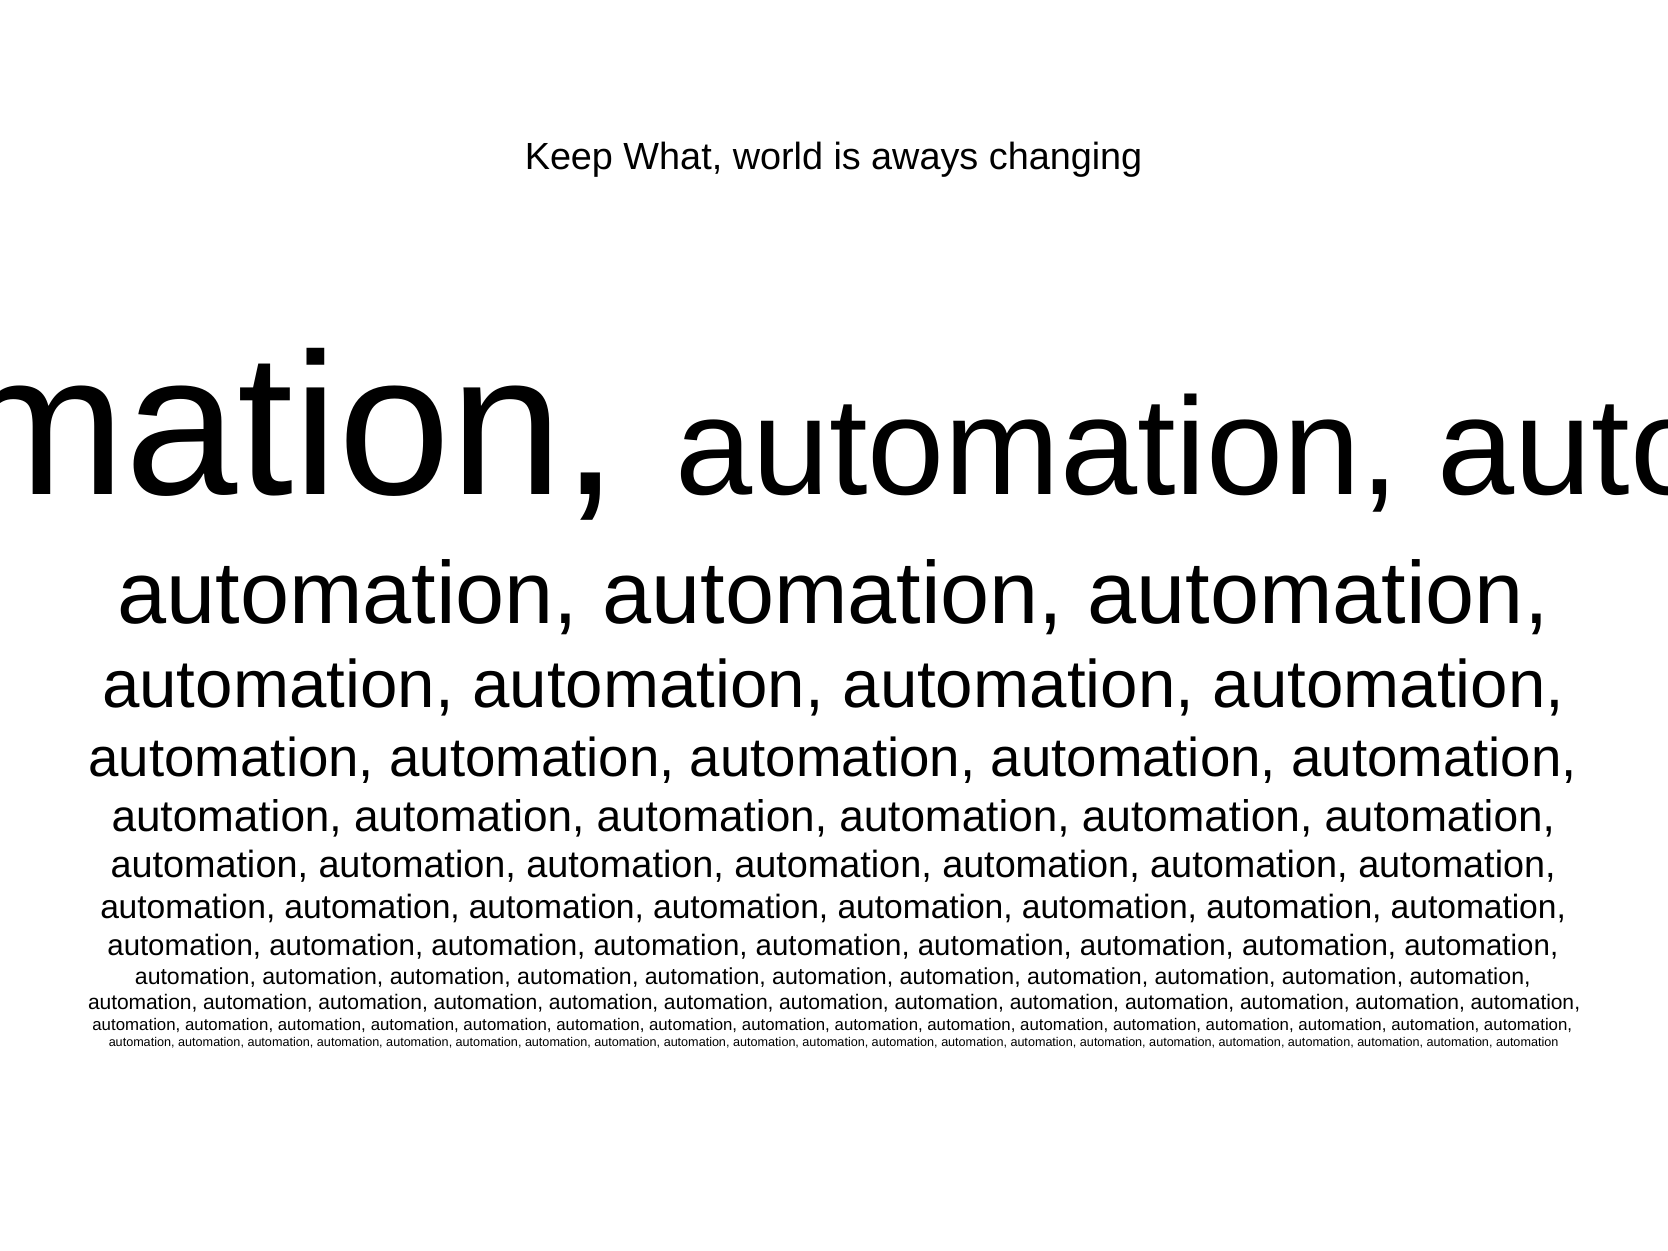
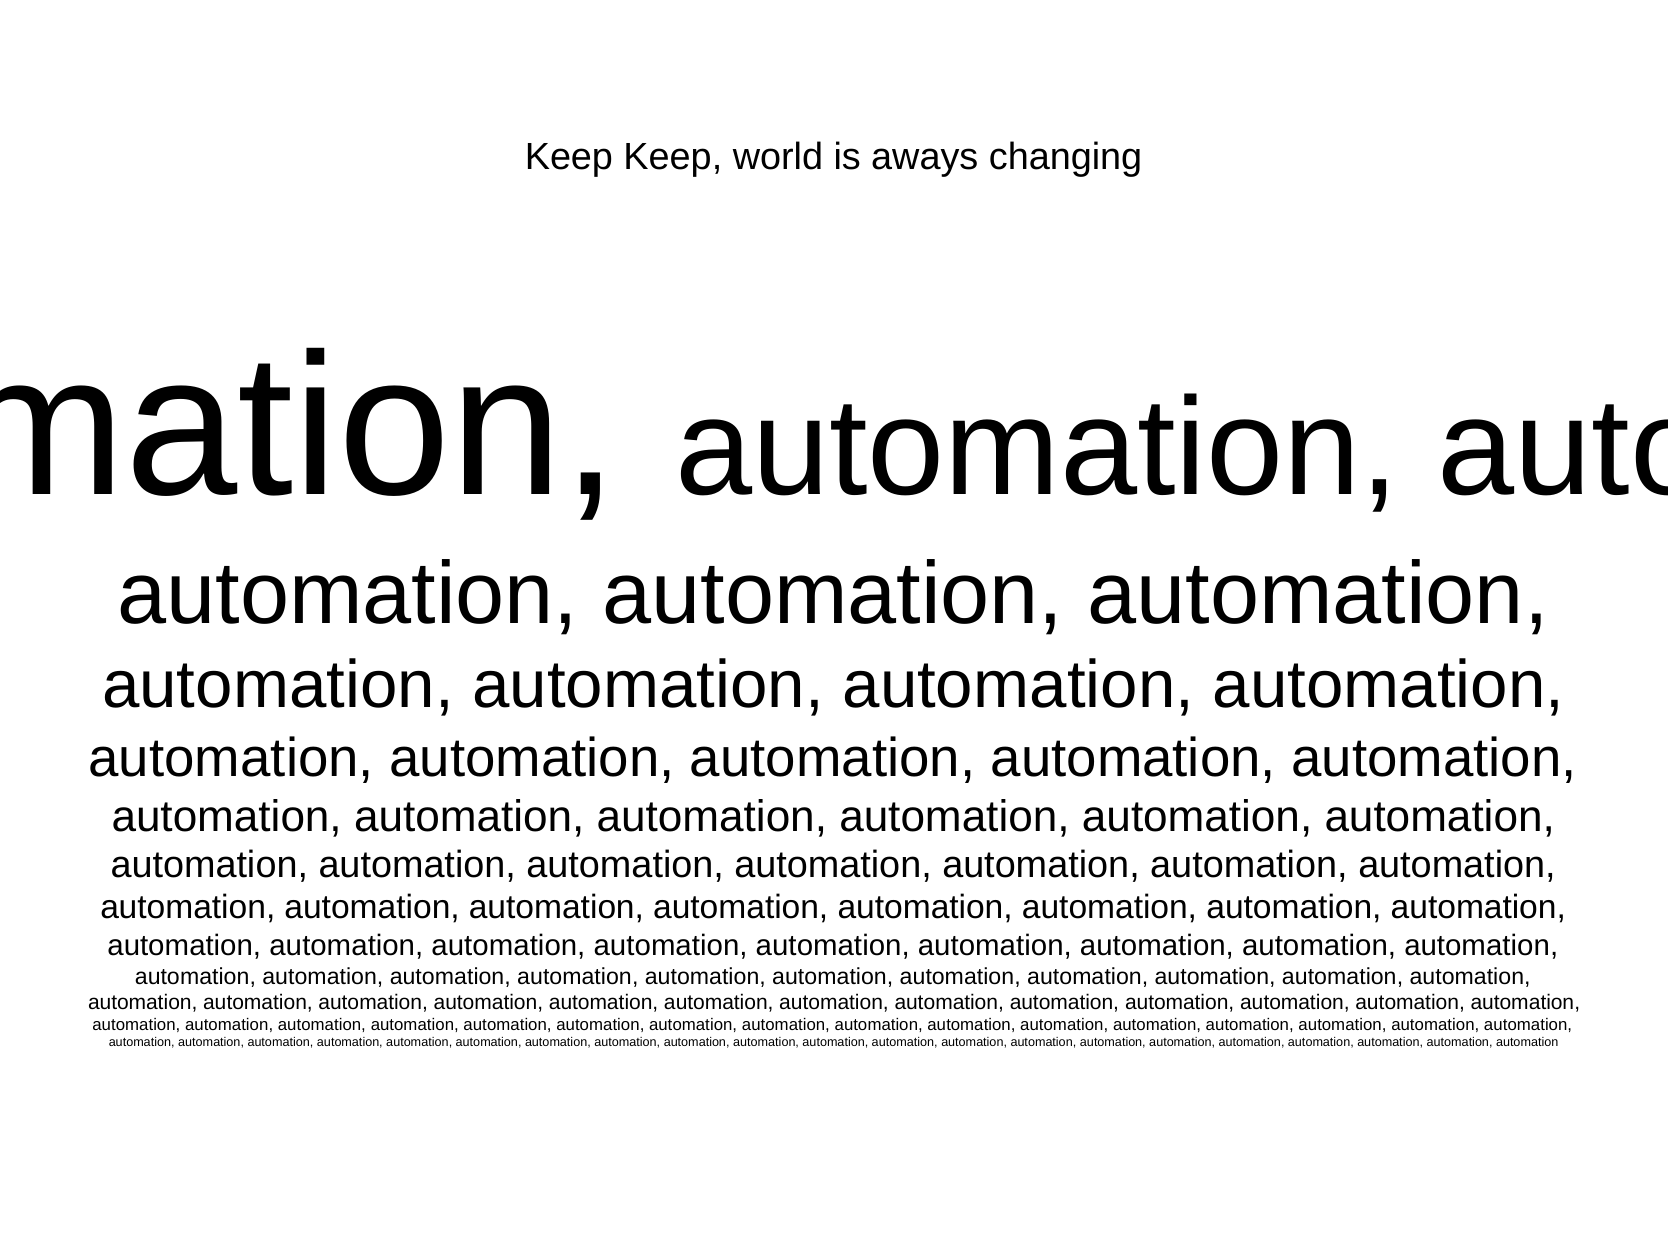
Keep What: What -> Keep (673, 157)
